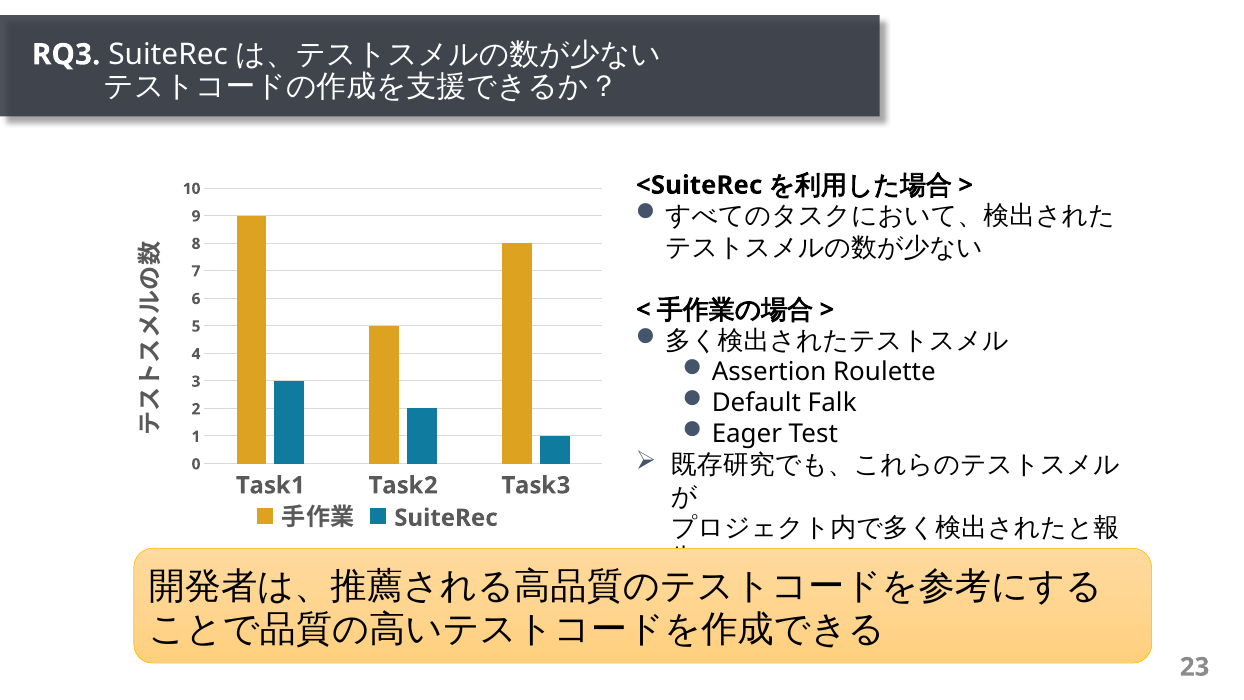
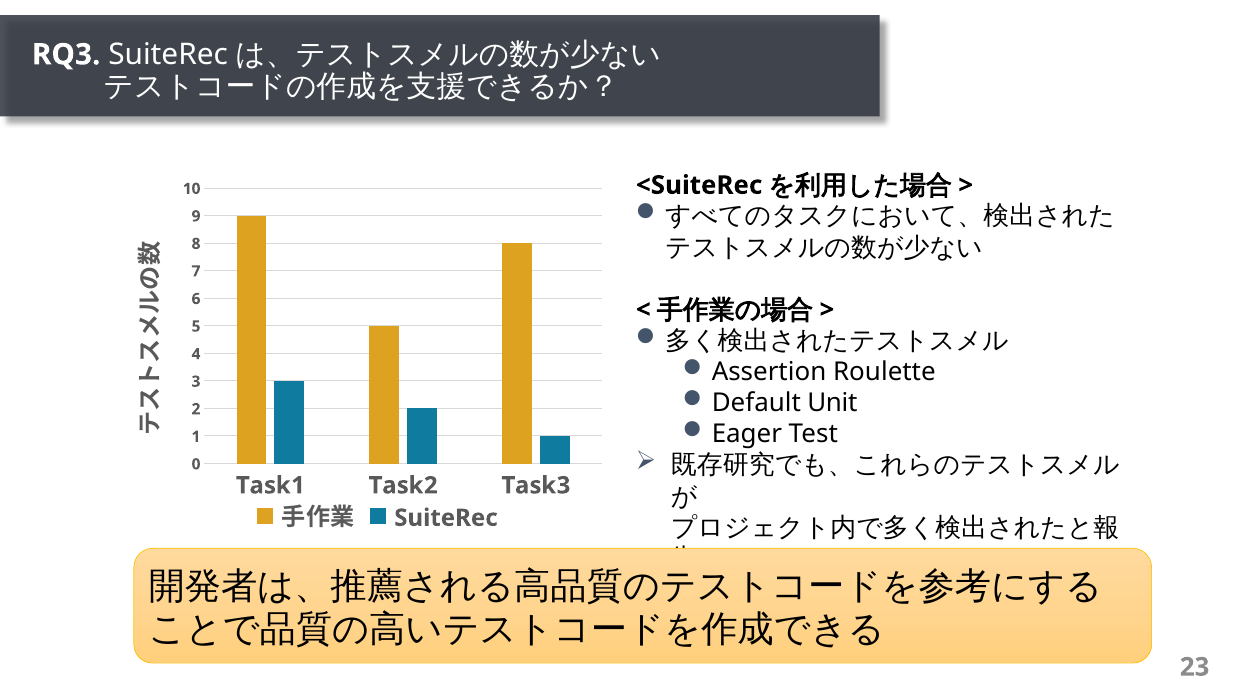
Falk: Falk -> Unit (832, 403)
